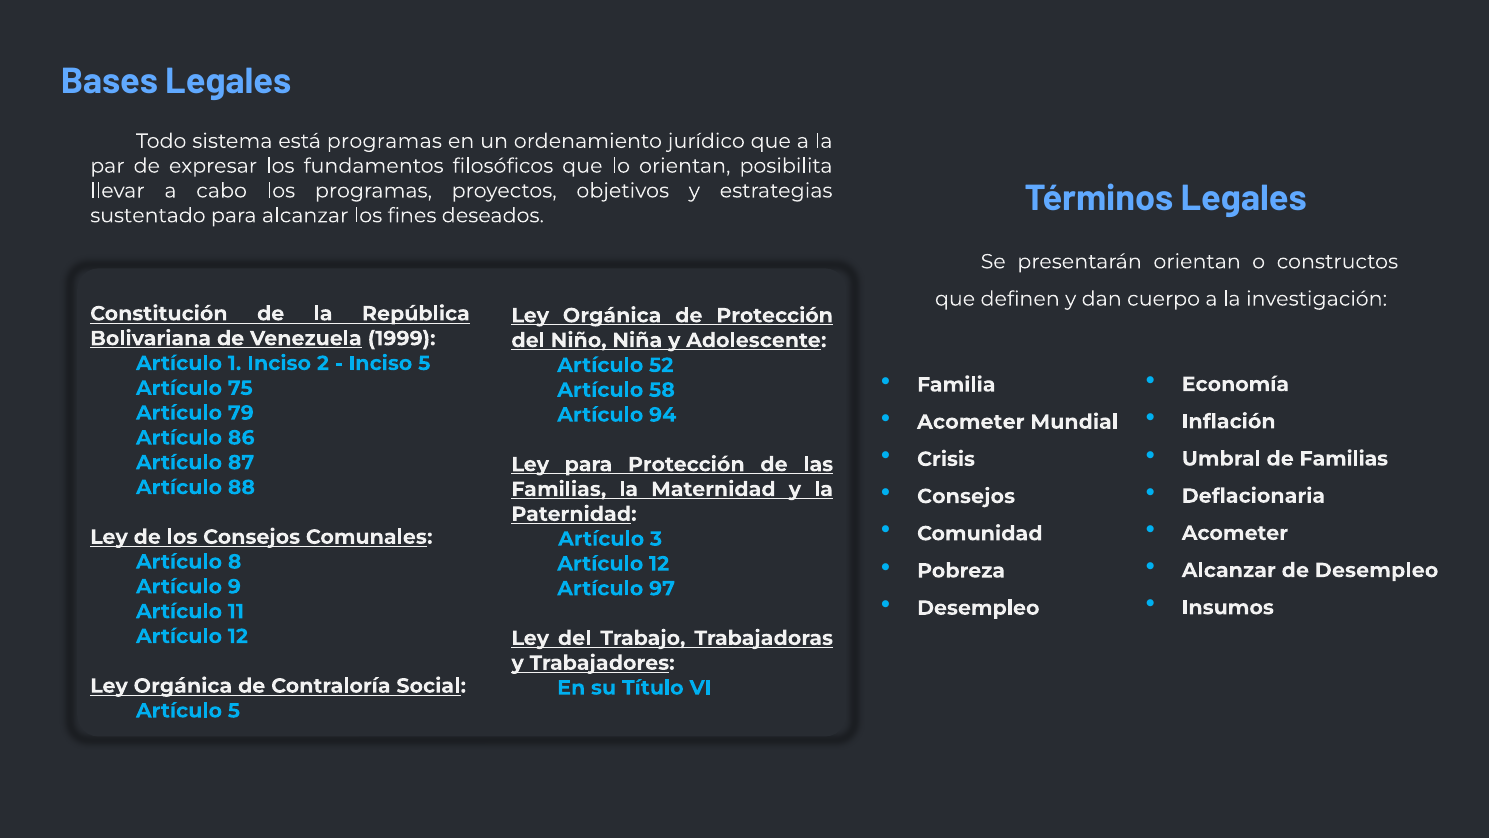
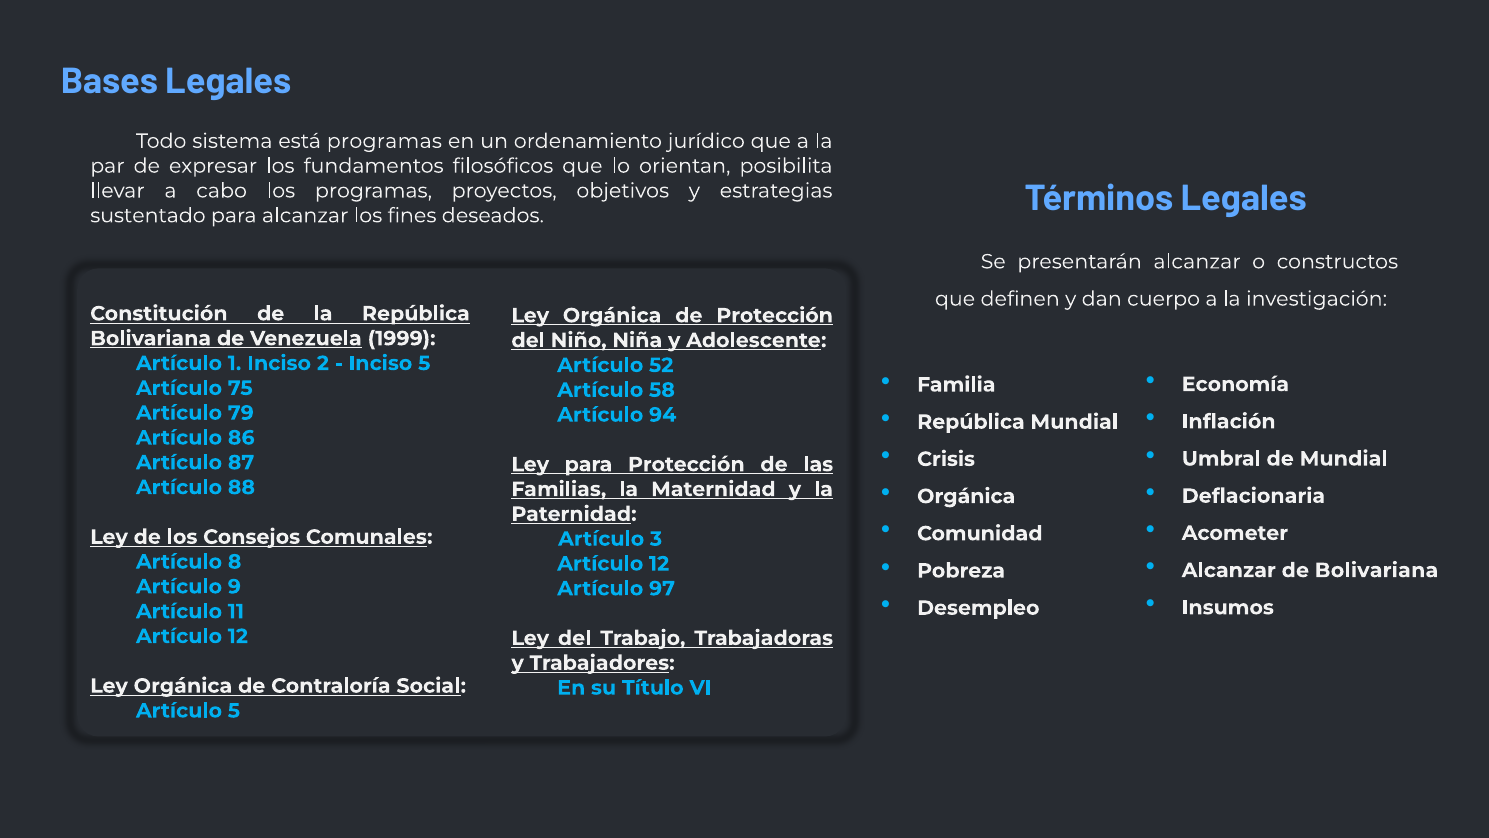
presentarán orientan: orientan -> alcanzar (1197, 262)
Acometer: Acometer -> República (971, 422)
de Familias: Familias -> Mundial (1344, 458)
Consejos: Consejos -> Orgánica (966, 496)
de Desempleo: Desempleo -> Bolivariana (1377, 570)
